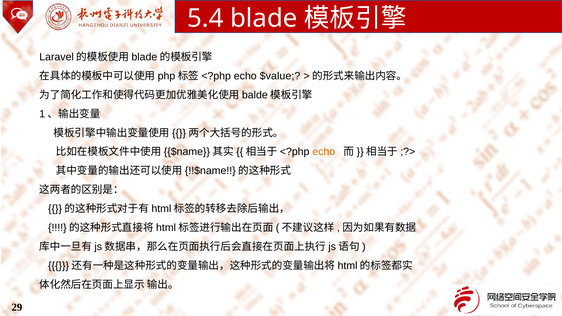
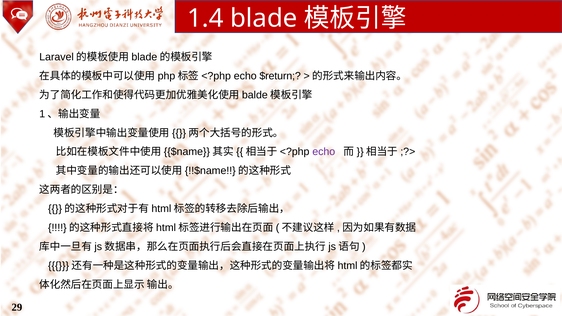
5.4: 5.4 -> 1.4 (205, 18)
$value: $value -> $return (280, 76)
echo colour: orange -> purple (324, 152)
